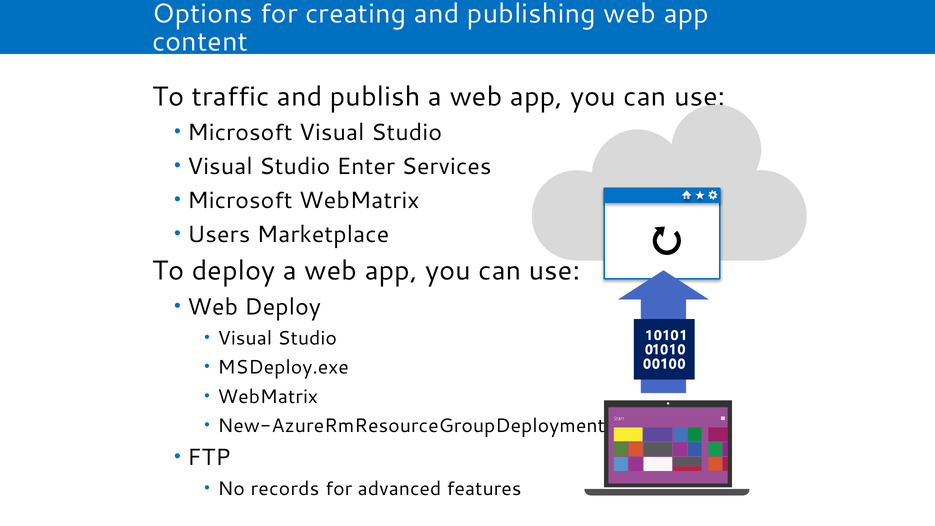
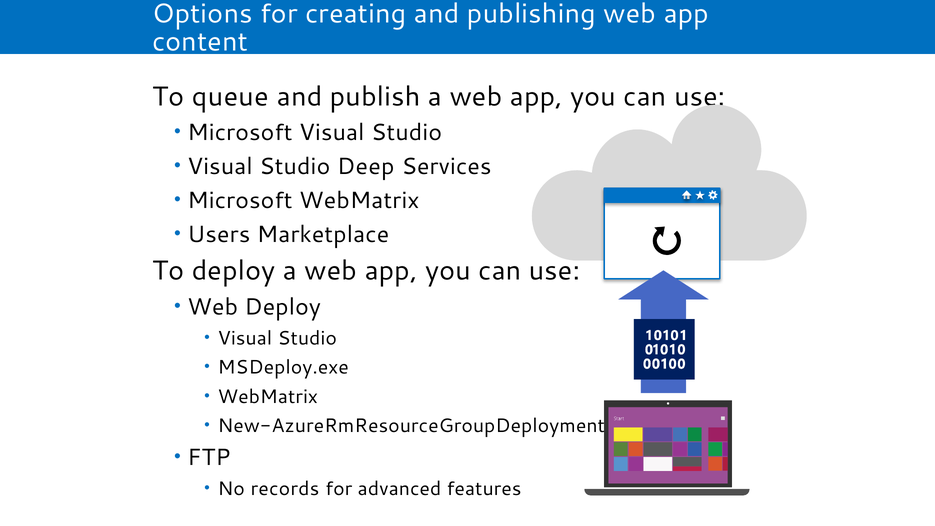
traffic: traffic -> queue (230, 97)
Enter: Enter -> Deep (366, 166)
